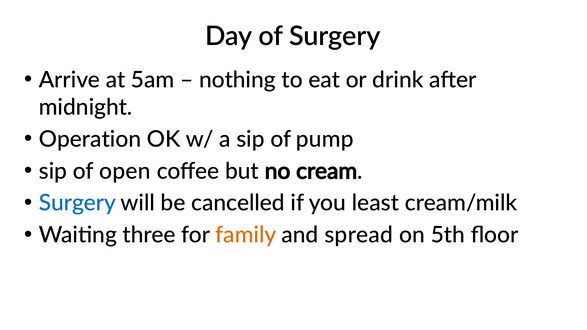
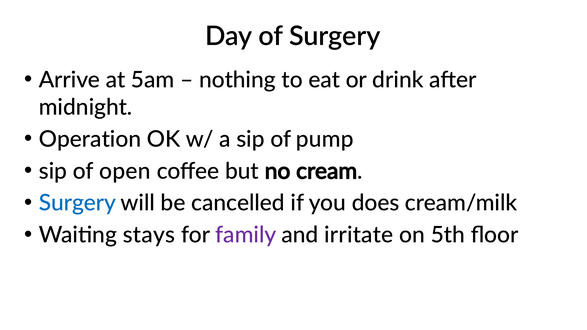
least: least -> does (376, 203)
three: three -> stays (149, 235)
family colour: orange -> purple (246, 235)
spread: spread -> irritate (359, 235)
